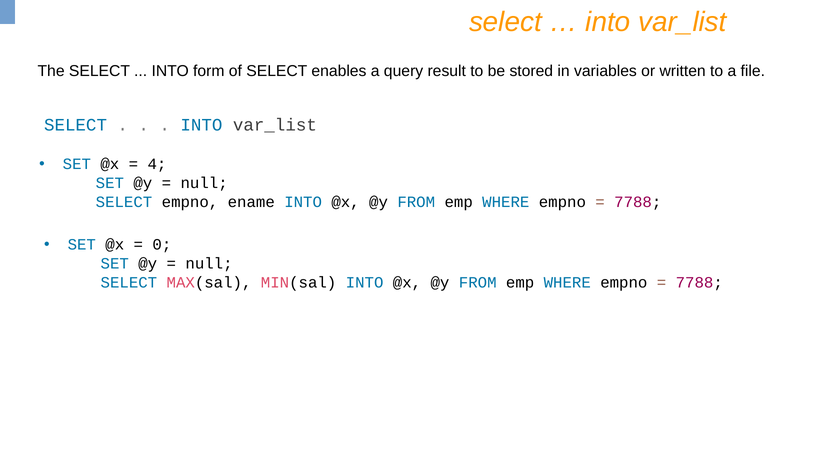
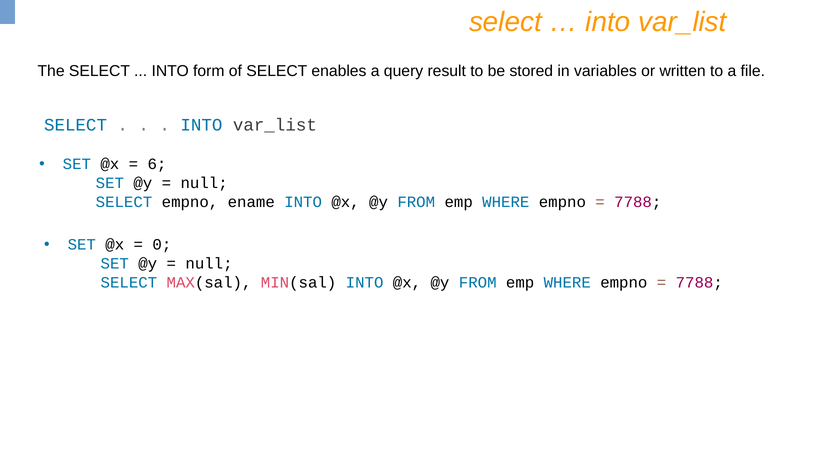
4: 4 -> 6 (157, 164)
